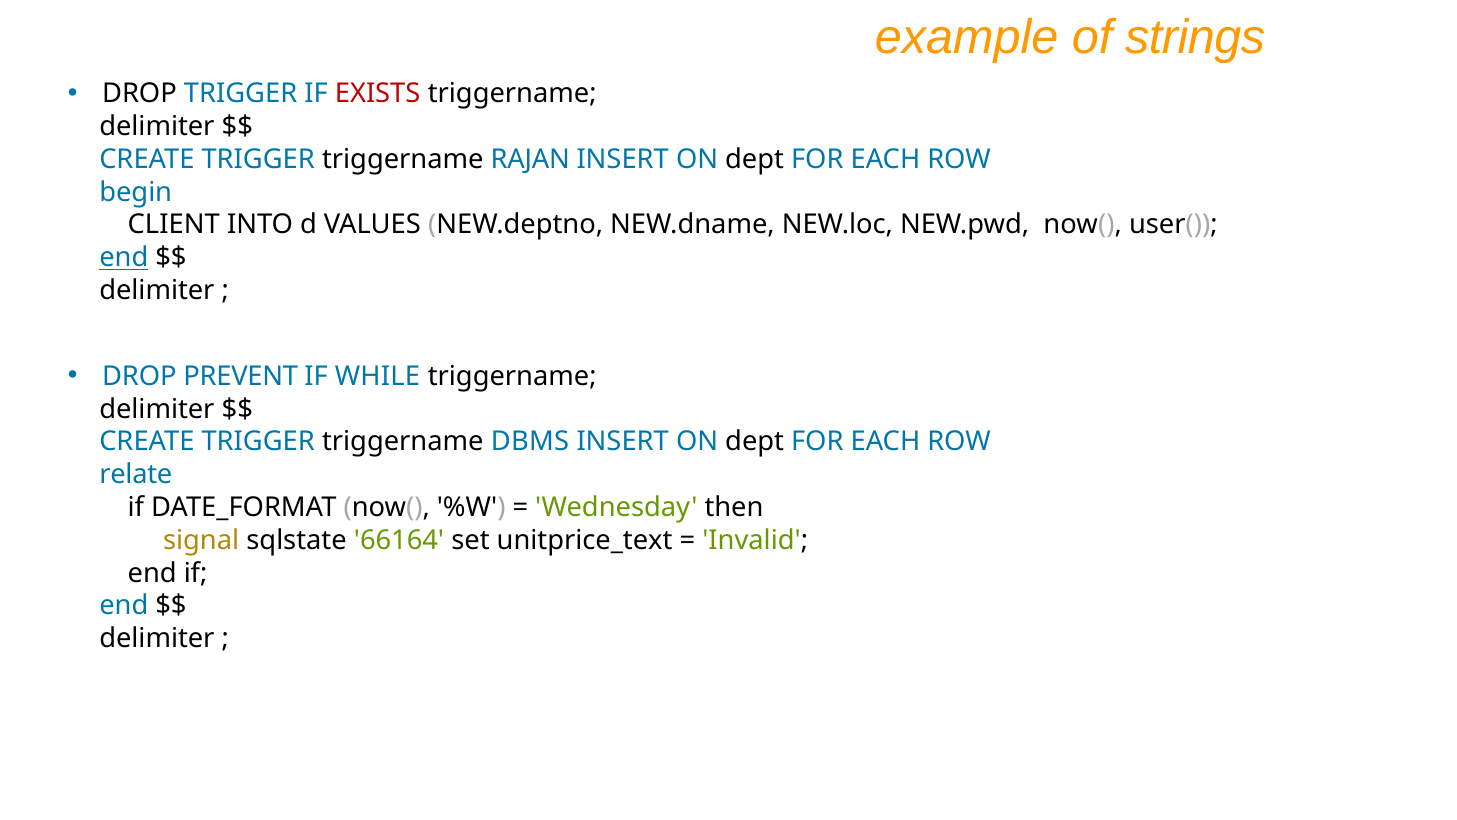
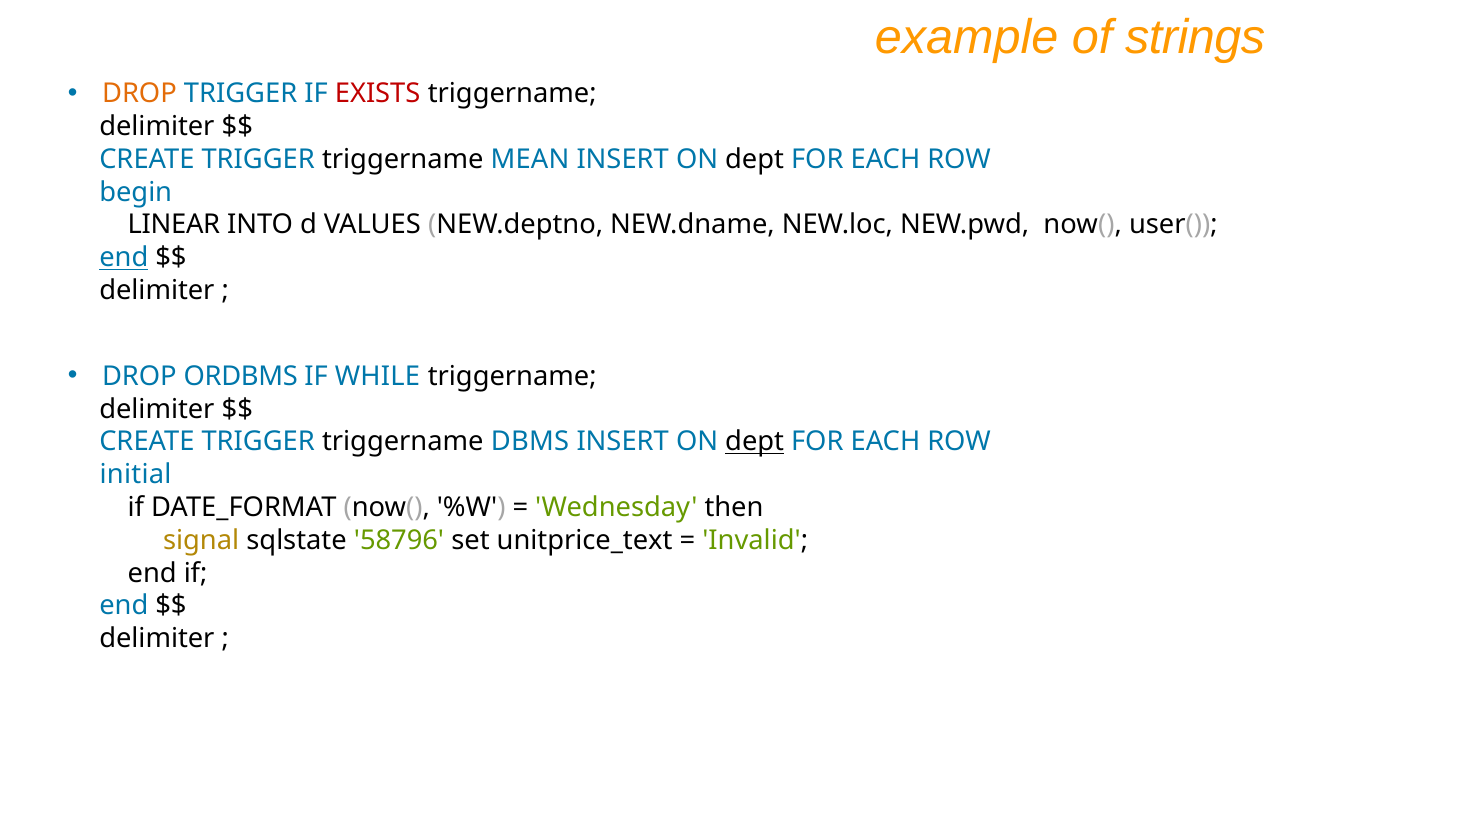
DROP colour: black -> orange (139, 94)
RAJAN: RAJAN -> MEAN (530, 159)
CLIENT: CLIENT -> LINEAR (174, 225)
PREVENT: PREVENT -> ORDBMS (241, 376)
dept underline: none -> present (755, 442)
relate: relate -> initial (136, 474)
66164: 66164 -> 58796 (399, 540)
